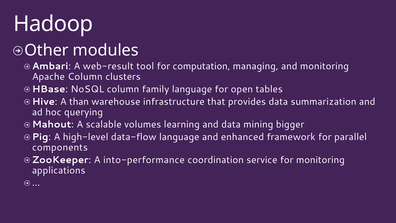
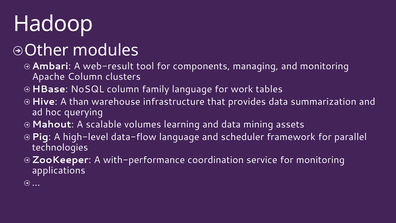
computation: computation -> components (201, 66)
open: open -> work (242, 89)
bigger: bigger -> assets (290, 124)
enhanced: enhanced -> scheduler (243, 137)
components: components -> technologies (60, 147)
into-performance: into-performance -> with-performance (144, 160)
